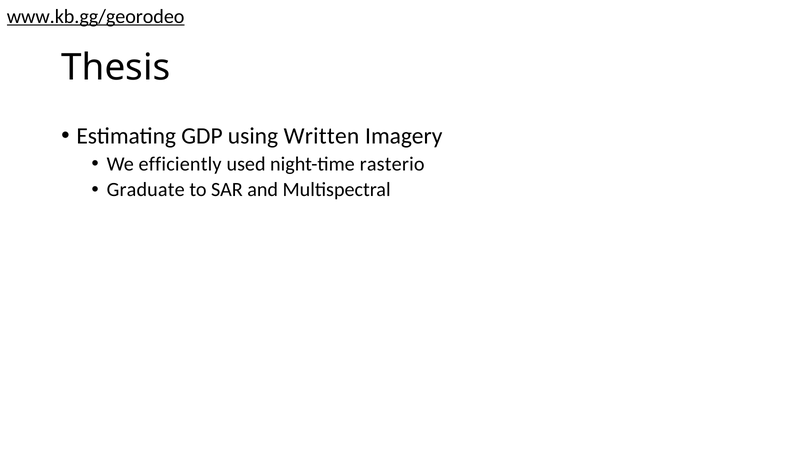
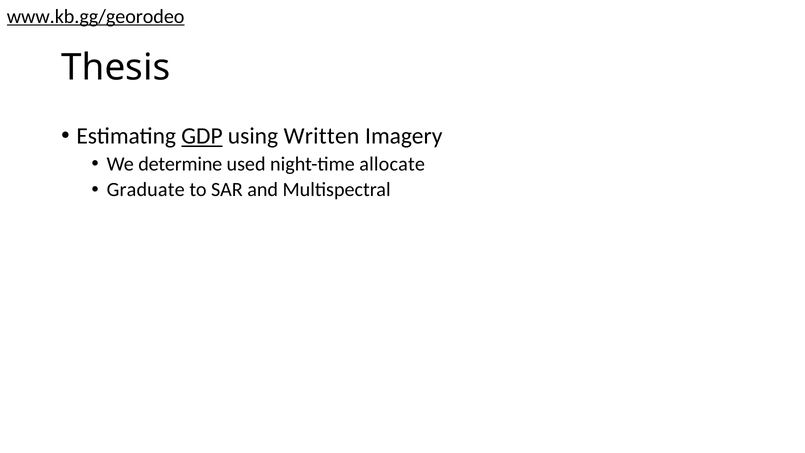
GDP underline: none -> present (202, 136)
efficiently: efficiently -> determine (180, 164)
rasterio: rasterio -> allocate (392, 164)
